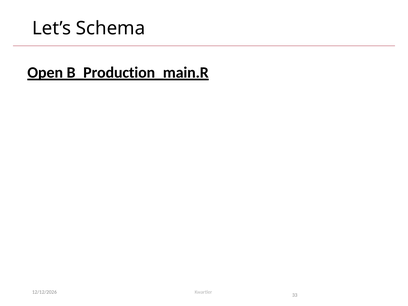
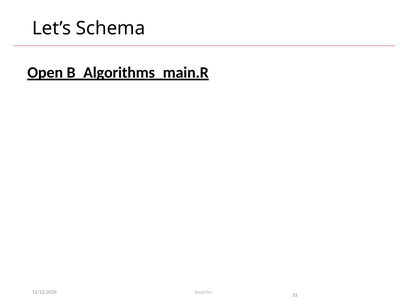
B_Production_main.R: B_Production_main.R -> B_Algorithms_main.R (138, 73)
